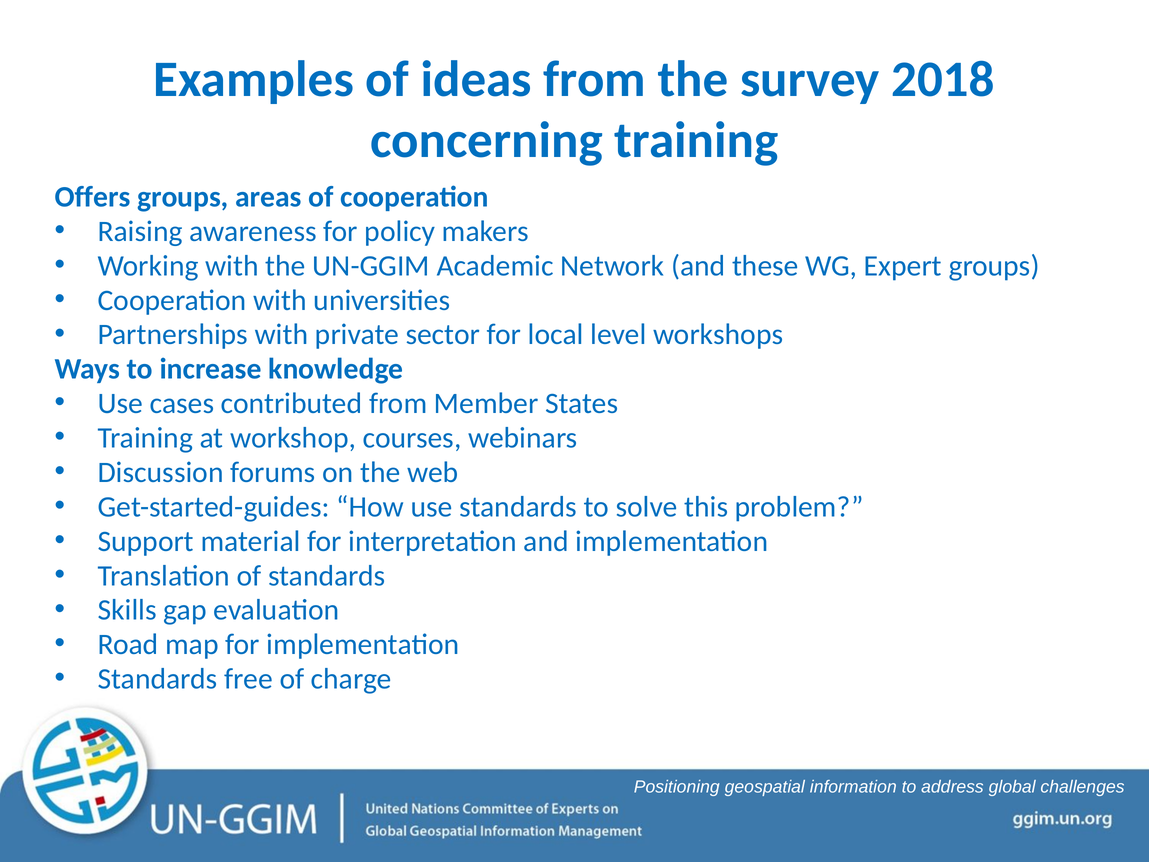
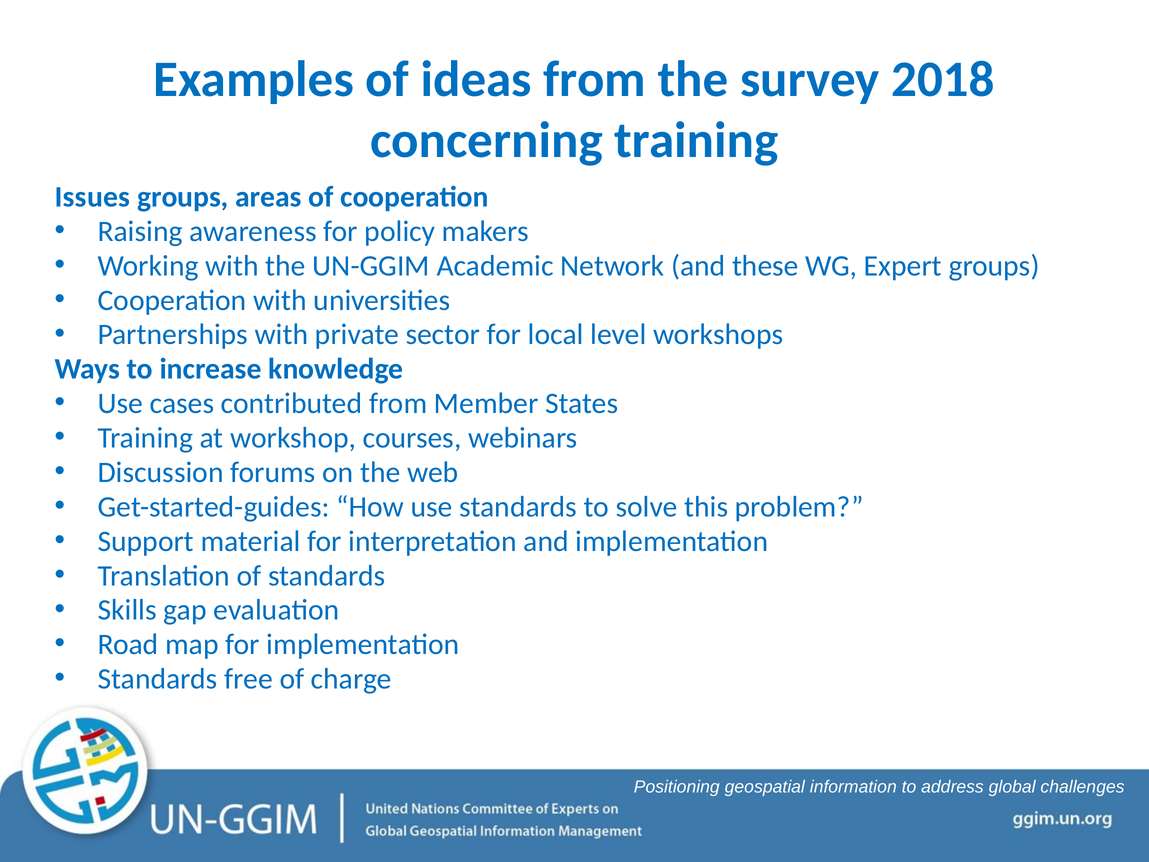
Offers: Offers -> Issues (92, 197)
